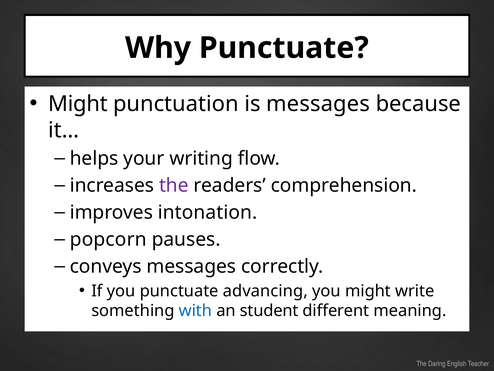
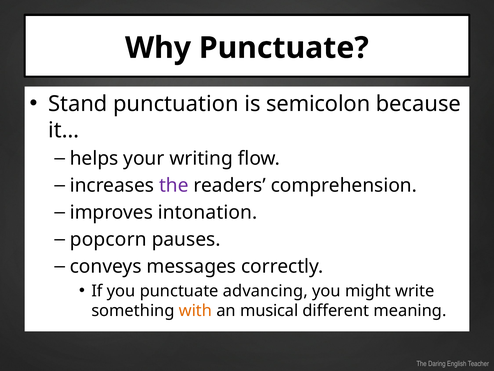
Might: Might -> Stand (78, 104)
is messages: messages -> semicolon (318, 104)
with colour: blue -> orange (195, 310)
student: student -> musical (269, 310)
